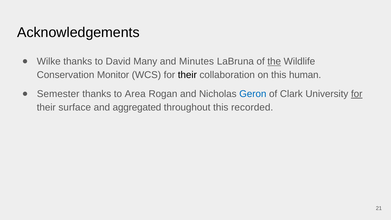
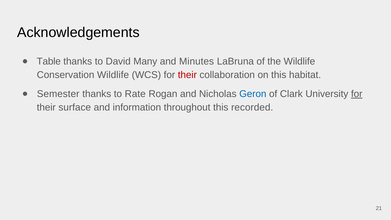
Wilke: Wilke -> Table (49, 61)
the underline: present -> none (274, 61)
Conservation Monitor: Monitor -> Wildlife (113, 75)
their colour: black -> red (187, 75)
human: human -> habitat (305, 75)
Area: Area -> Rate (135, 94)
aggregated: aggregated -> information (137, 107)
